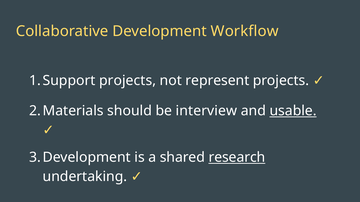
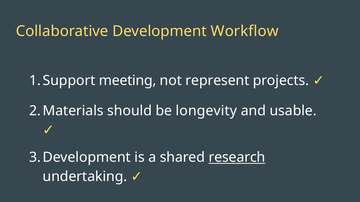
projects: projects -> meeting (128, 81)
interview: interview -> longevity (206, 111)
usable underline: present -> none (293, 111)
